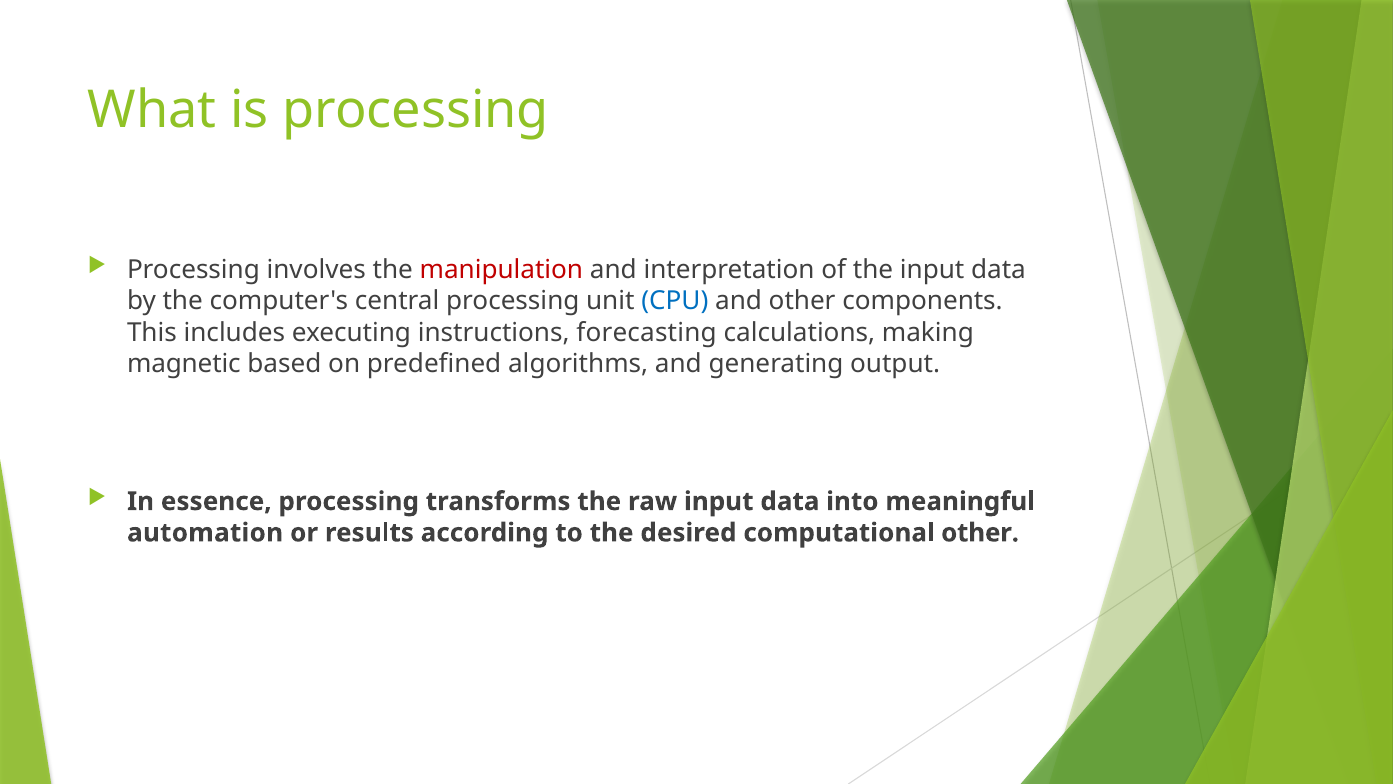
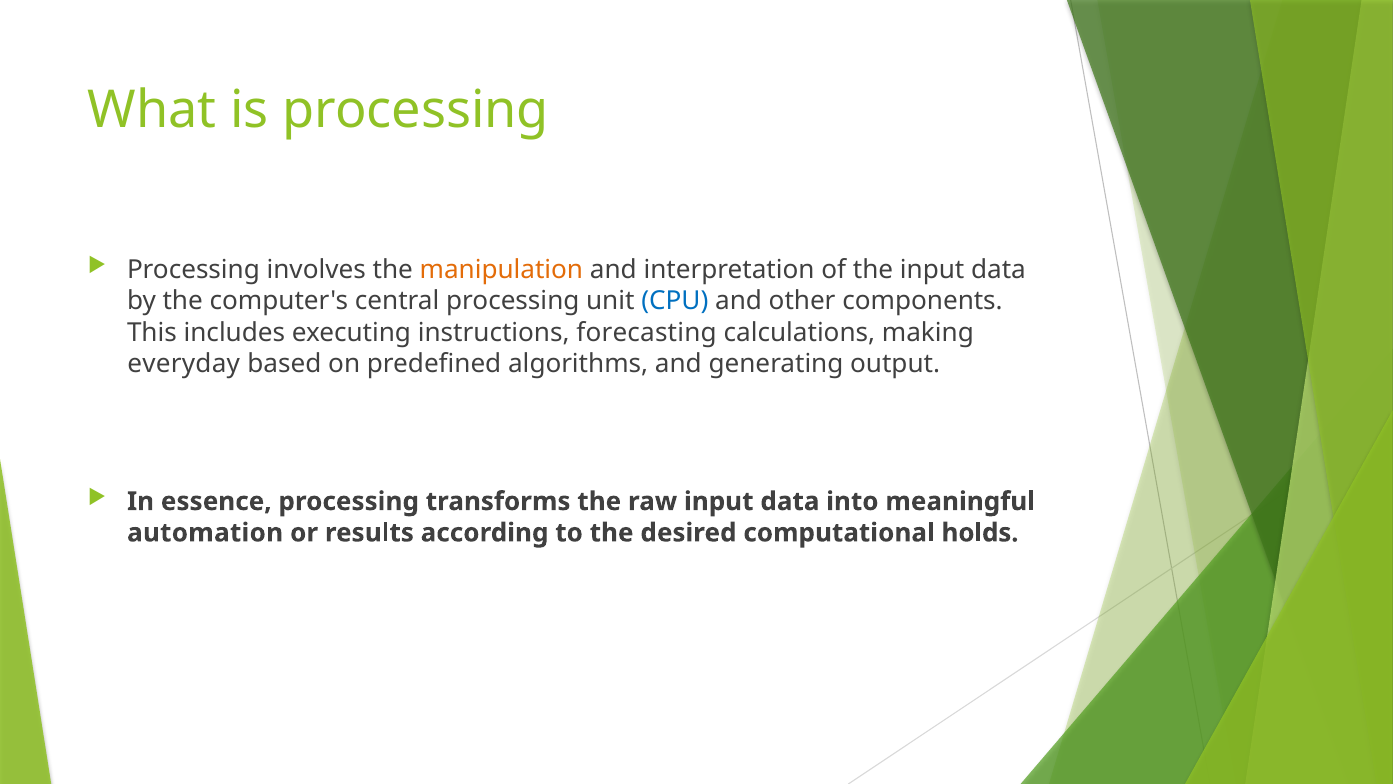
manipulation colour: red -> orange (501, 270)
magnetic: magnetic -> everyday (184, 364)
computational other: other -> holds (980, 533)
